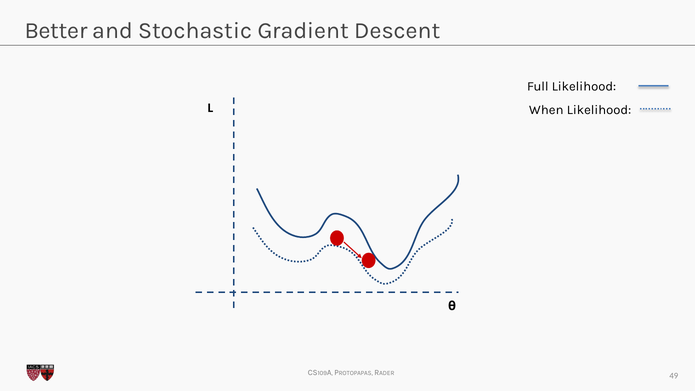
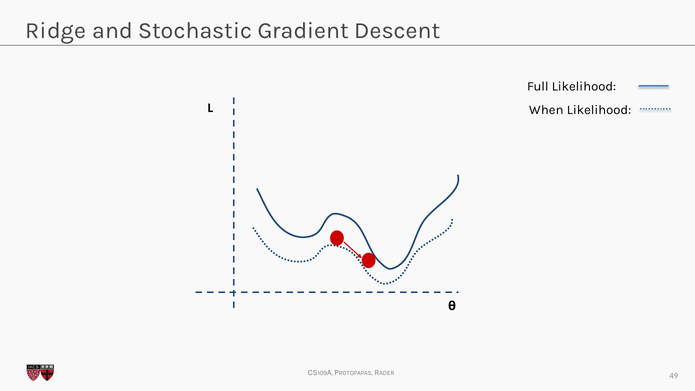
Better: Better -> Ridge (56, 30)
